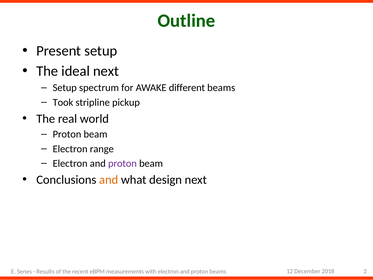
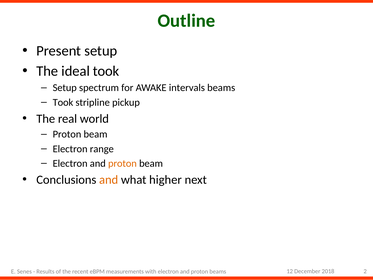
ideal next: next -> took (106, 71)
different: different -> intervals (187, 88)
proton colour: purple -> orange (122, 163)
design: design -> higher (165, 180)
